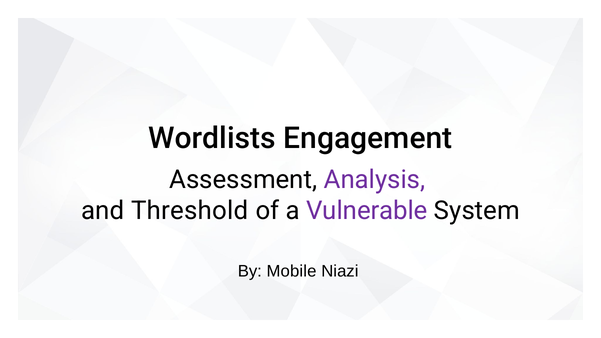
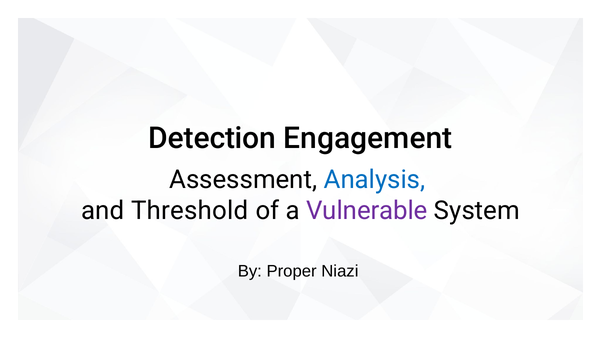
Wordlists: Wordlists -> Detection (212, 138)
Analysis colour: purple -> blue (375, 180)
Mobile: Mobile -> Proper (292, 271)
